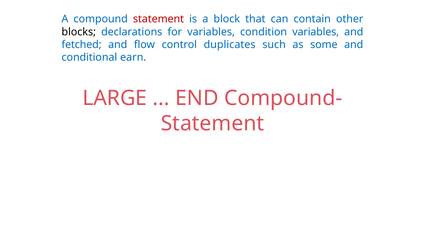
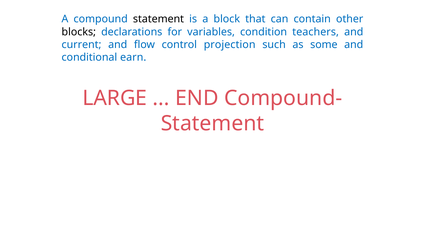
statement colour: red -> black (158, 19)
condition variables: variables -> teachers (316, 32)
fetched: fetched -> current (81, 45)
duplicates: duplicates -> projection (230, 45)
